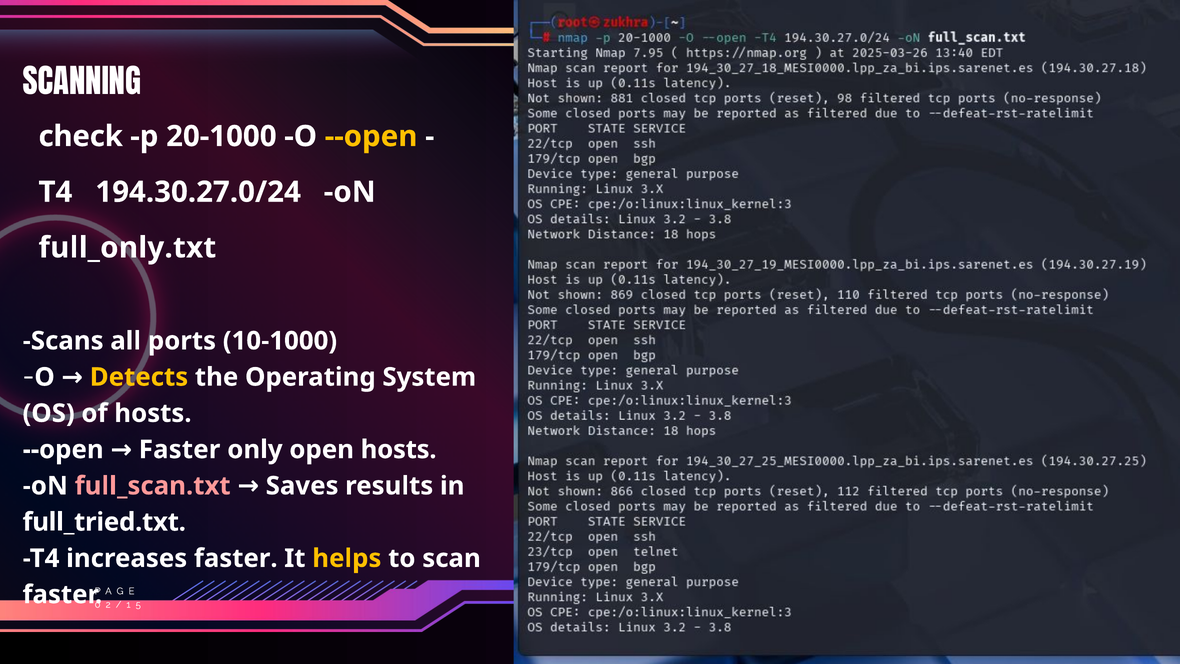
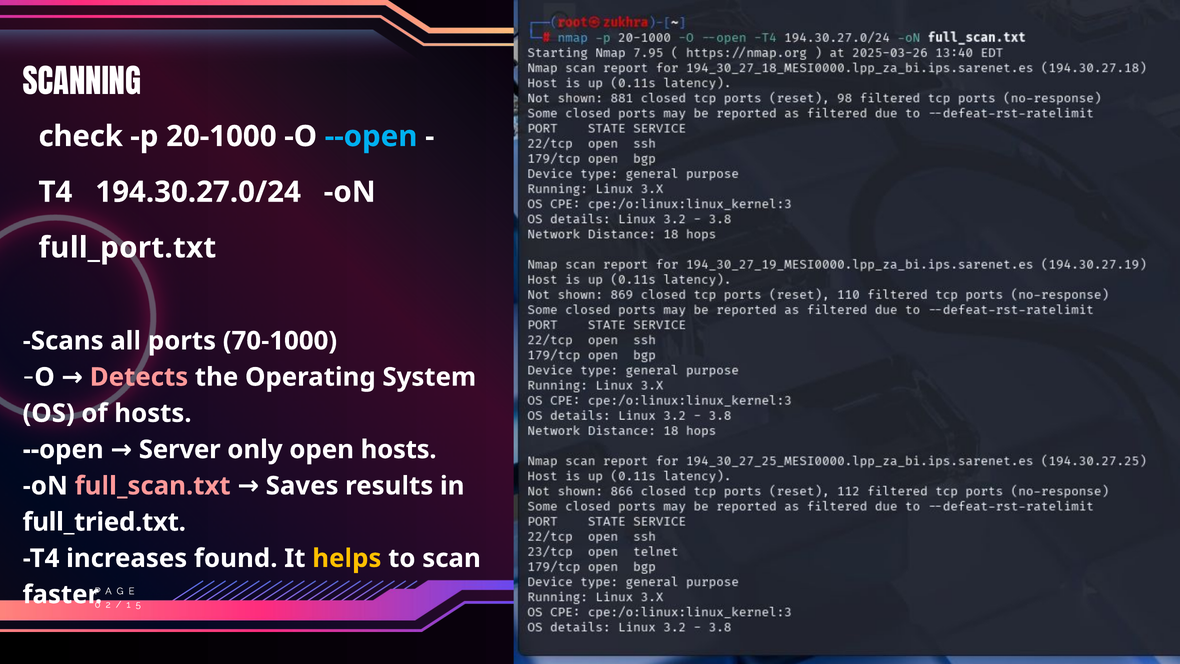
--open colour: yellow -> light blue (371, 136)
full_only.txt: full_only.txt -> full_port.txt (127, 248)
10-1000: 10-1000 -> 70-1000 (280, 341)
Detects colour: yellow -> pink (139, 377)
--open Faster: Faster -> Server (180, 449)
increases faster: faster -> found (236, 558)
